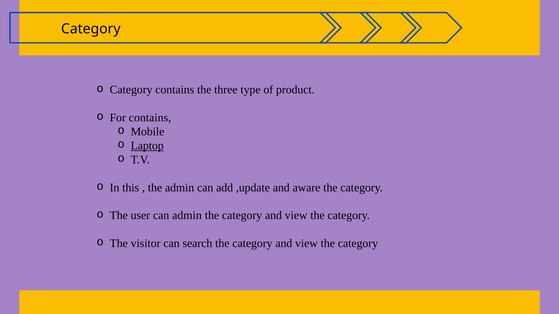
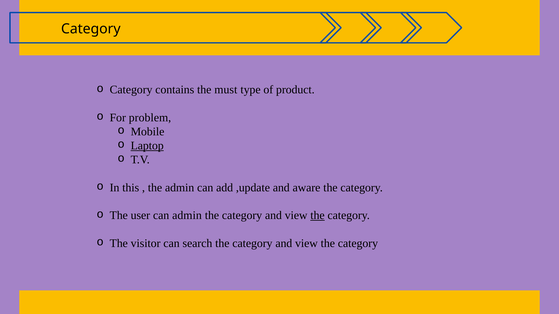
three: three -> must (226, 90)
For contains: contains -> problem (150, 118)
the underline: none -> present (317, 216)
